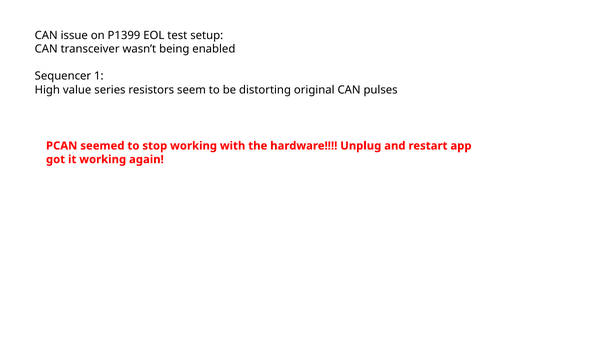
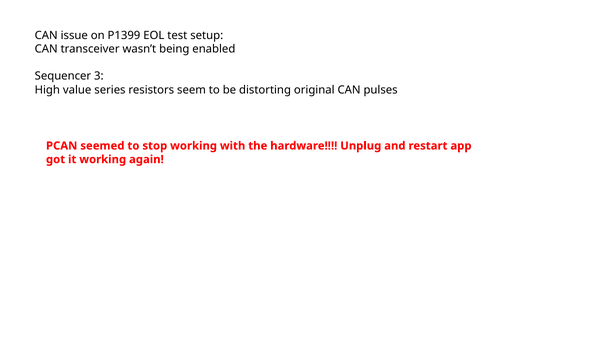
1: 1 -> 3 (99, 76)
